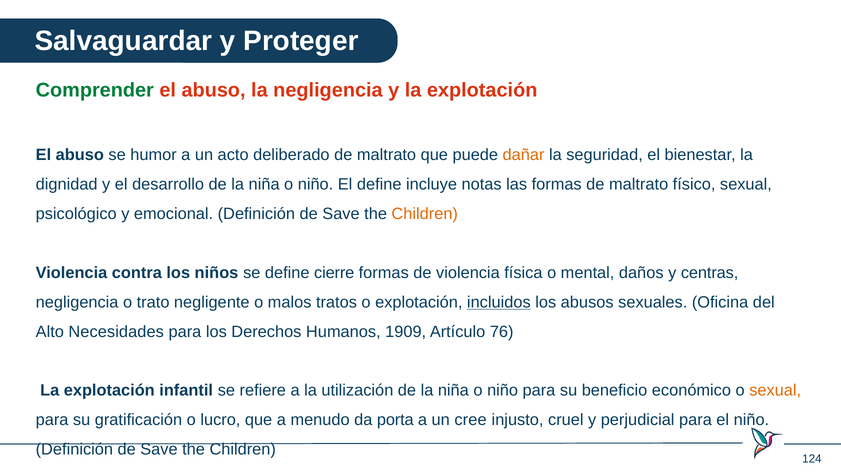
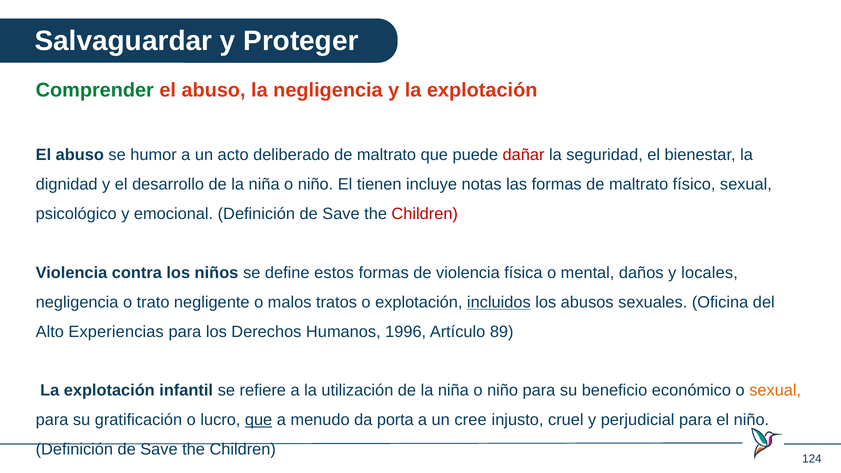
dañar colour: orange -> red (524, 155)
El define: define -> tienen (379, 185)
Children colour: orange -> red (425, 214)
cierre: cierre -> estos (334, 273)
centras: centras -> locales (709, 273)
Necesidades: Necesidades -> Experiencias (116, 332)
1909: 1909 -> 1996 (406, 332)
76: 76 -> 89 (502, 332)
que underline: none -> present (259, 420)
